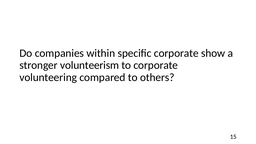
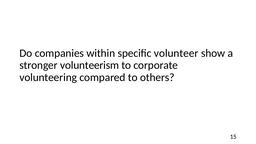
specific corporate: corporate -> volunteer (176, 53)
